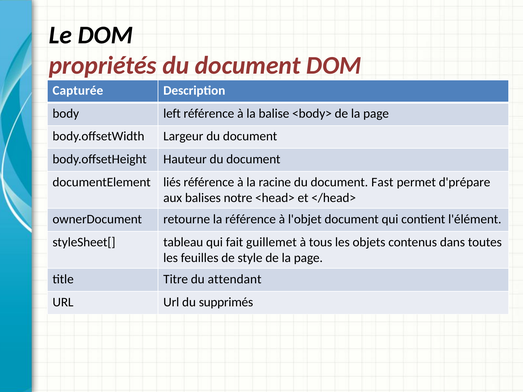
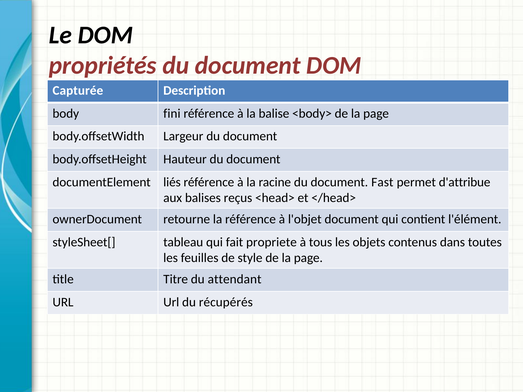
left: left -> fini (172, 114)
d'prépare: d'prépare -> d'attribue (465, 182)
notre: notre -> reçus (238, 198)
guillemet: guillemet -> propriete (271, 242)
supprimés: supprimés -> récupérés (226, 302)
